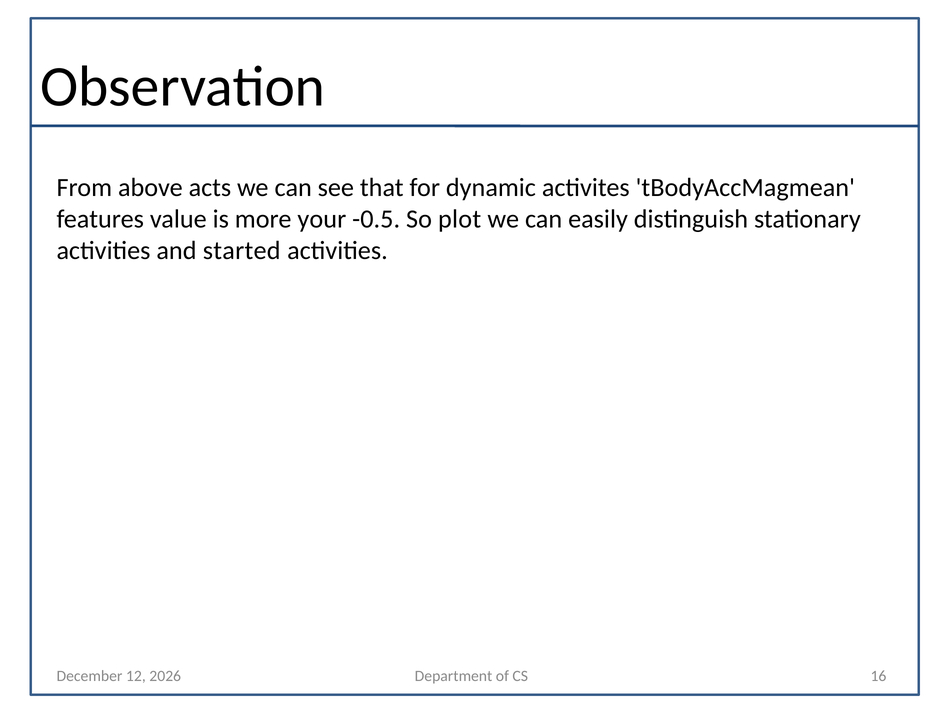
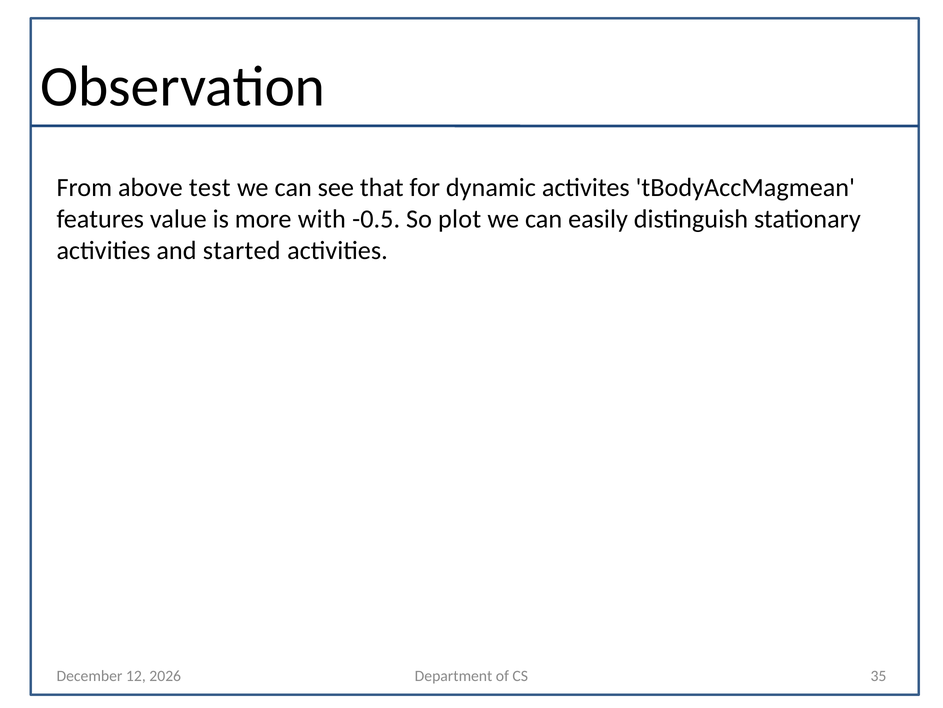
acts: acts -> test (210, 187)
your: your -> with (322, 219)
16: 16 -> 35 (878, 675)
